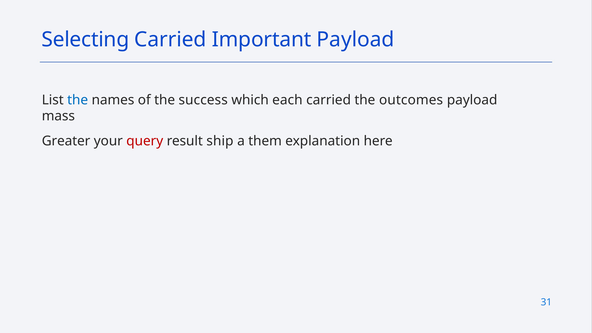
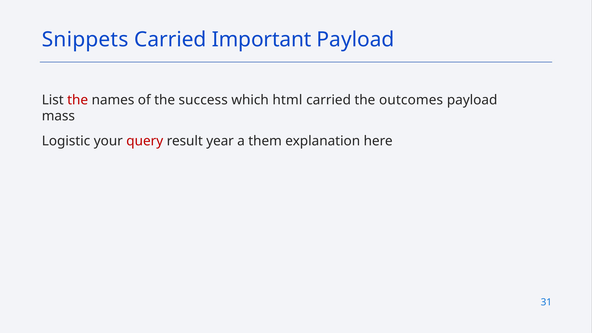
Selecting: Selecting -> Snippets (85, 40)
the colour: blue -> red (78, 100)
each: each -> html (287, 100)
Greater: Greater -> Logistic (66, 141)
ship: ship -> year (220, 141)
